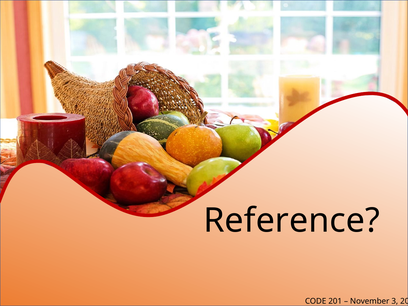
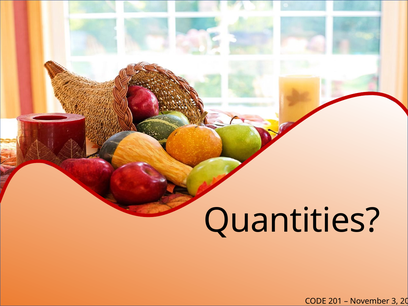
Reference: Reference -> Quantities (292, 221)
